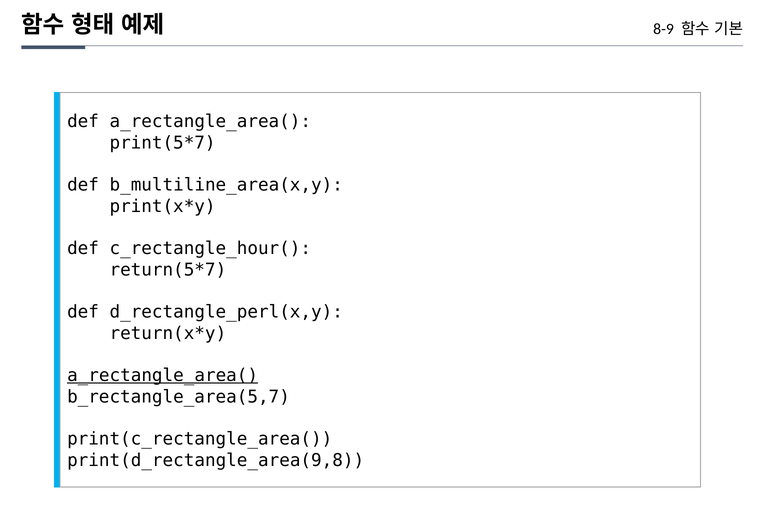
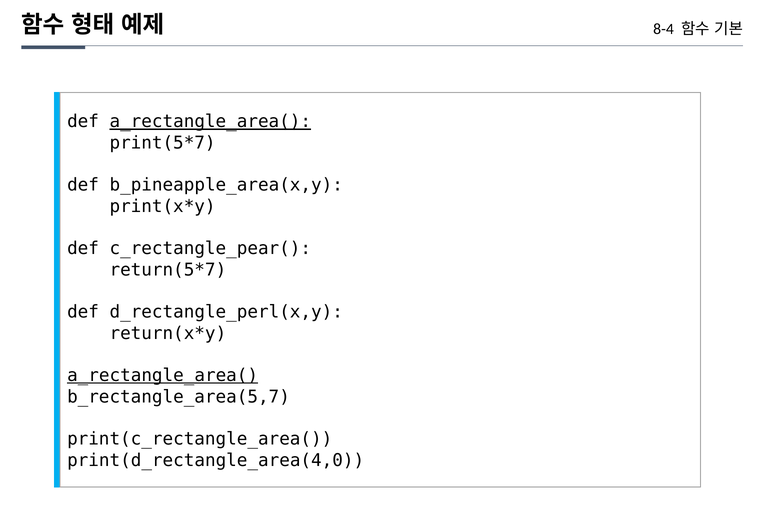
8-9: 8-9 -> 8-4 (664, 29)
a_rectangle_area( underline: none -> present (210, 122)
b_multiline_area(x,y: b_multiline_area(x,y -> b_pineapple_area(x,y (226, 185)
c_rectangle_hour(: c_rectangle_hour( -> c_rectangle_pear( (210, 249)
print(d_rectangle_area(9,8: print(d_rectangle_area(9,8 -> print(d_rectangle_area(4,0 (216, 460)
